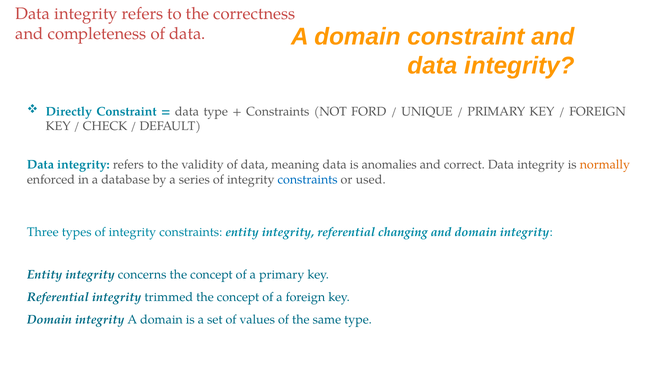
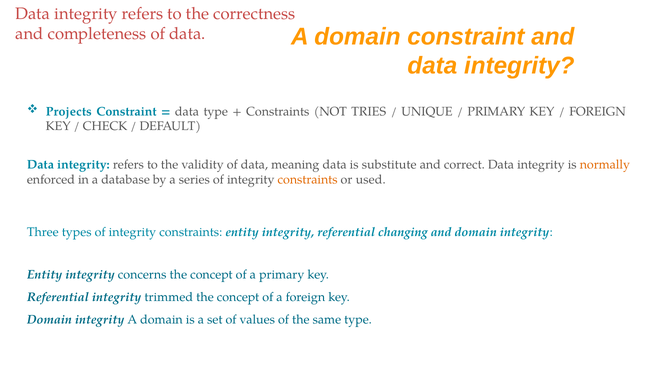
Directly: Directly -> Projects (69, 111)
FORD: FORD -> TRIES (369, 111)
anomalies: anomalies -> substitute (389, 165)
constraints colour: blue -> orange (308, 180)
